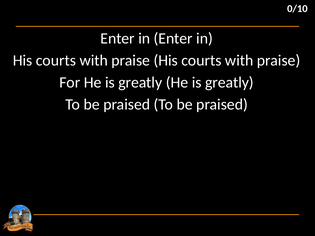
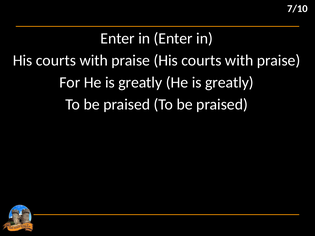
0/10: 0/10 -> 7/10 (297, 9)
